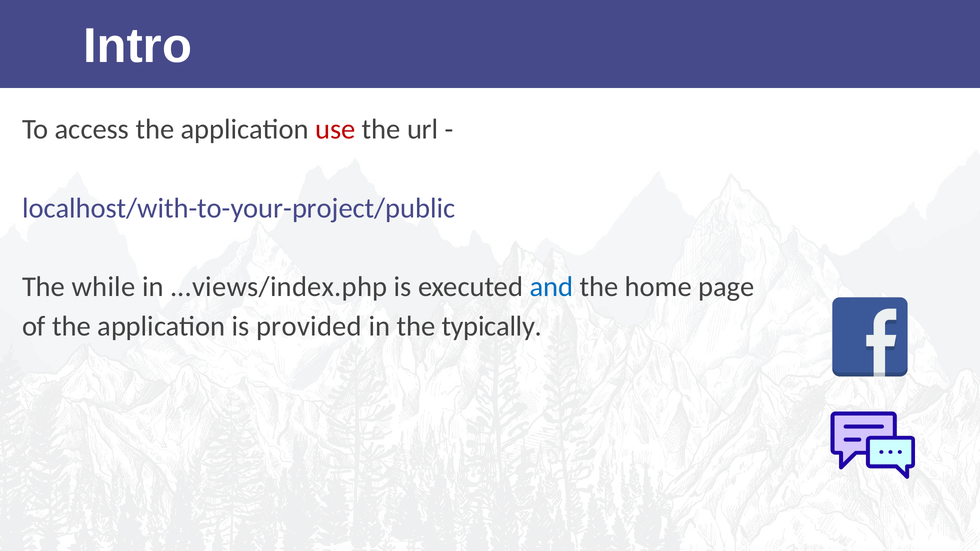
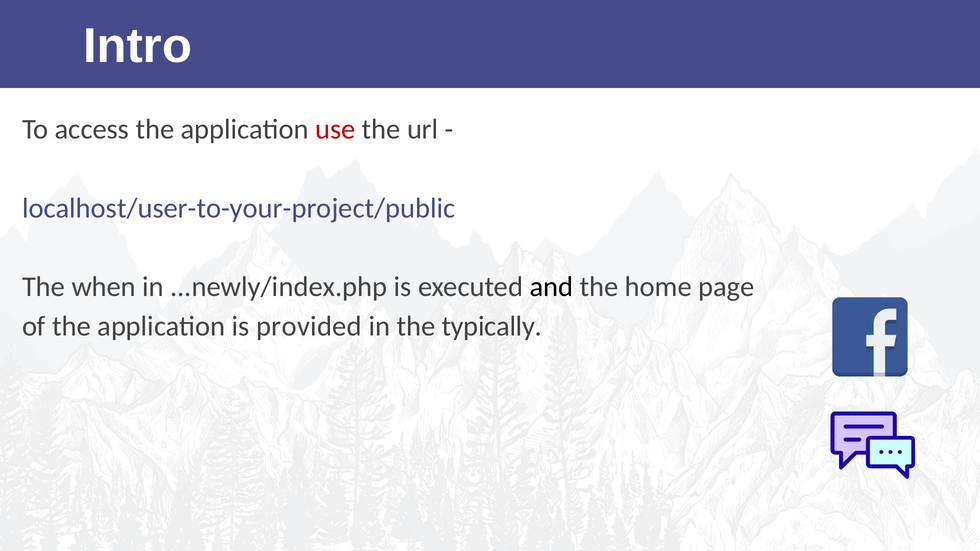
localhost/with-to-your-project/public: localhost/with-to-your-project/public -> localhost/user-to-your-project/public (239, 208)
while: while -> when (104, 287)
...views/index.php: ...views/index.php -> ...newly/index.php (279, 287)
and colour: blue -> black (551, 287)
